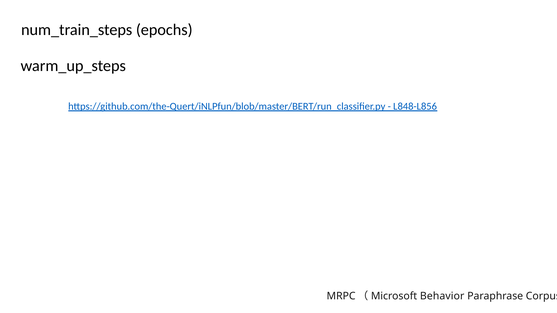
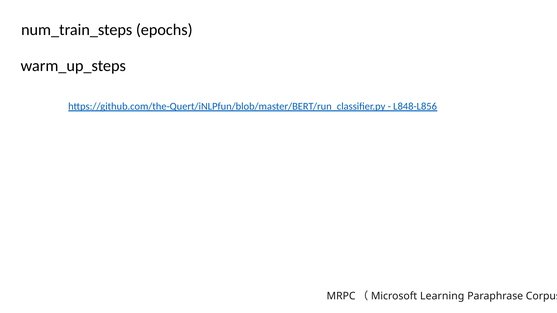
Behavior: Behavior -> Learning (442, 296)
